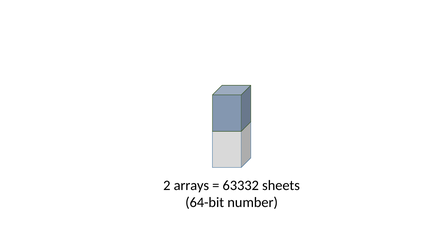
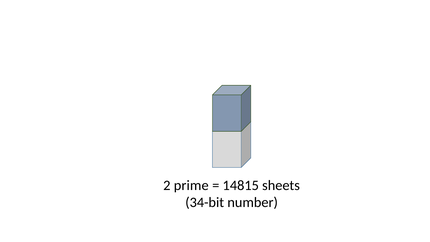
arrays: arrays -> prime (191, 185)
63332: 63332 -> 14815 (241, 185)
64-bit: 64-bit -> 34-bit (205, 202)
